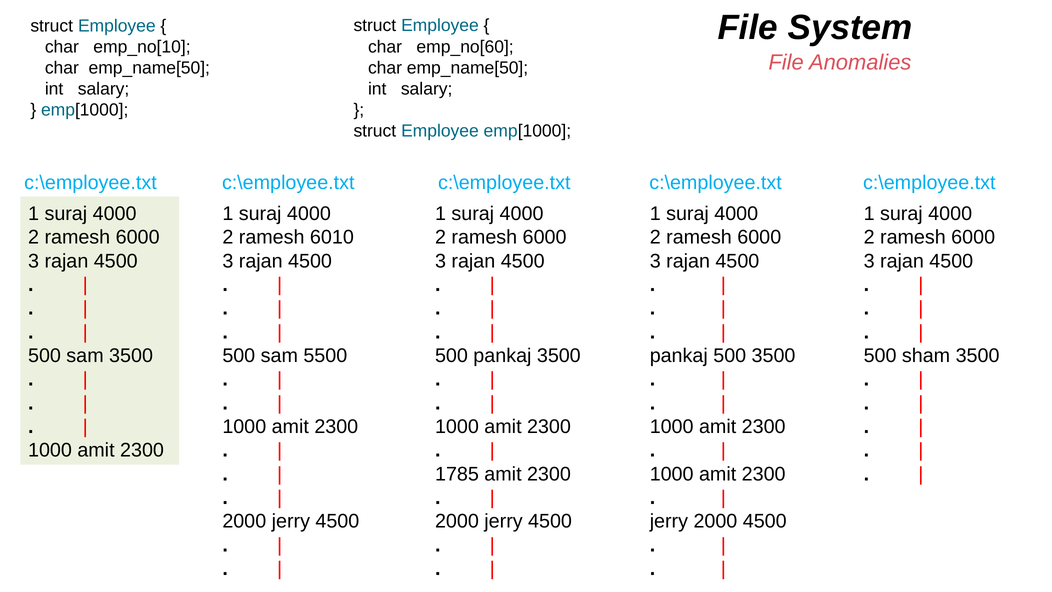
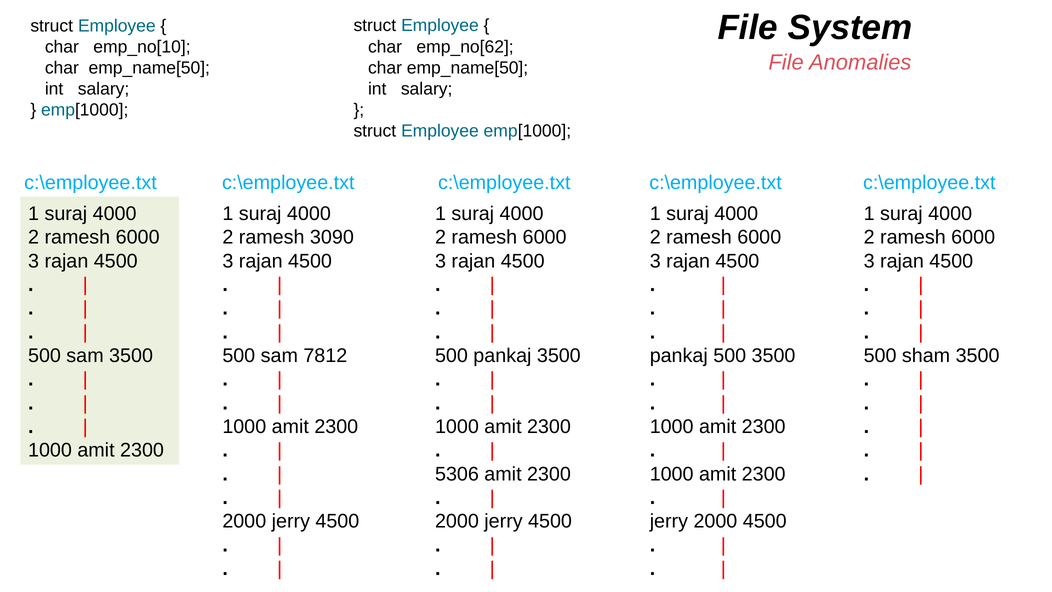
emp_no[60: emp_no[60 -> emp_no[62 (465, 47)
6010: 6010 -> 3090 (332, 237)
5500: 5500 -> 7812 (325, 356)
1785: 1785 -> 5306 (457, 474)
